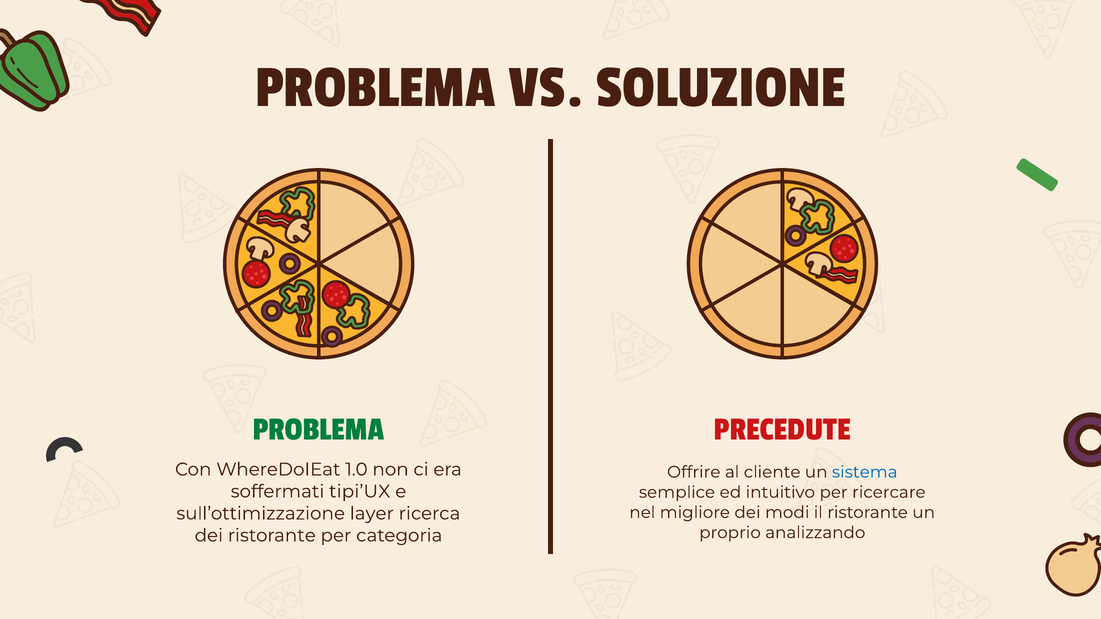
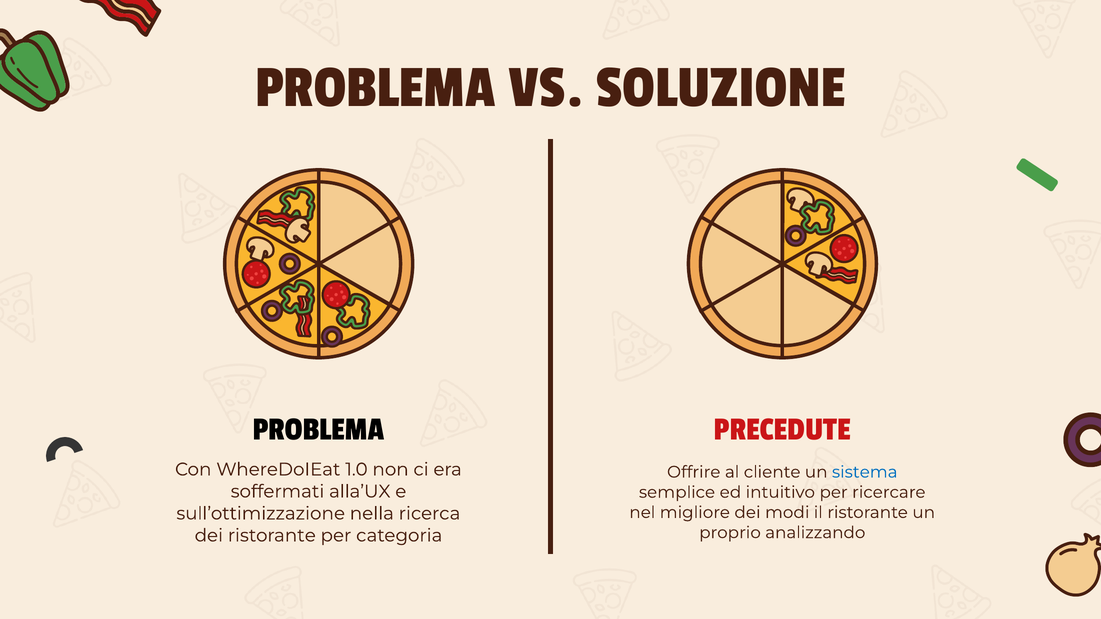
PROBLEMA colour: green -> black (319, 429)
tipi’UX: tipi’UX -> alla’UX (360, 492)
layer: layer -> nella (372, 514)
